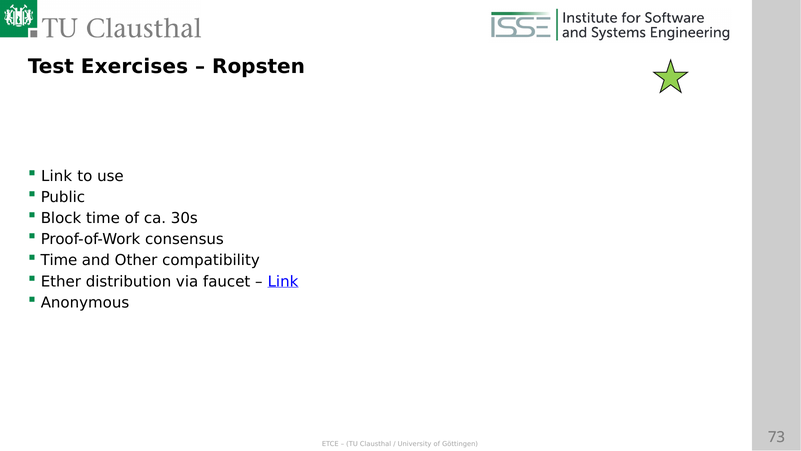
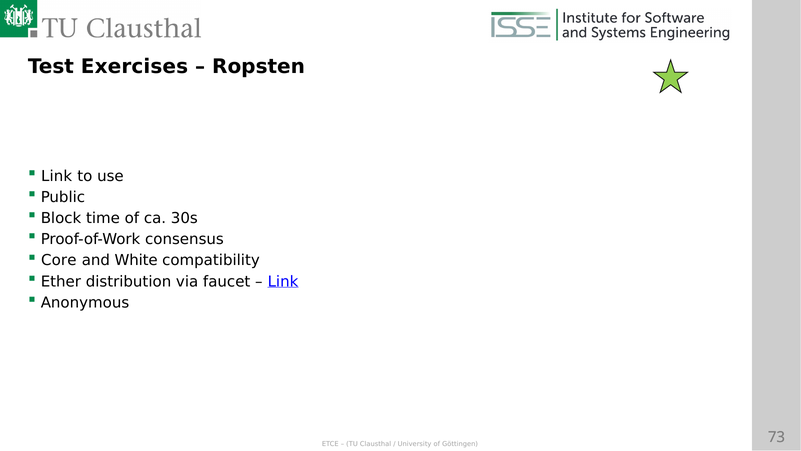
Time: Time -> Core (59, 260)
Other: Other -> White (136, 260)
